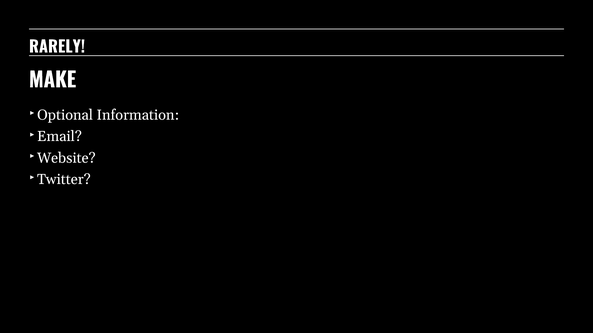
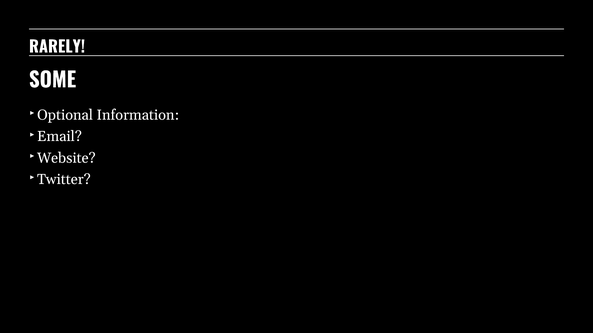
MAKE: MAKE -> SOME (52, 81)
